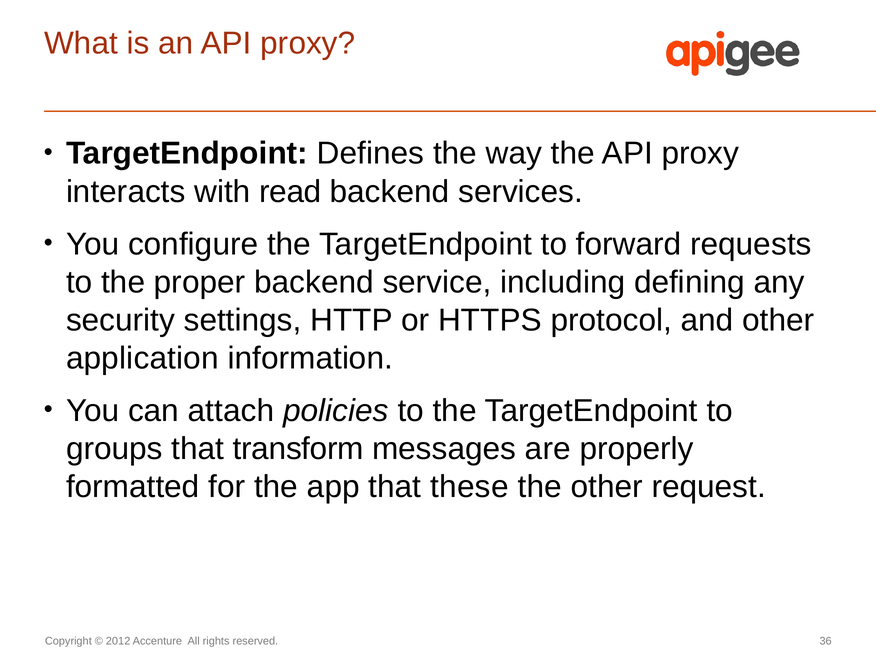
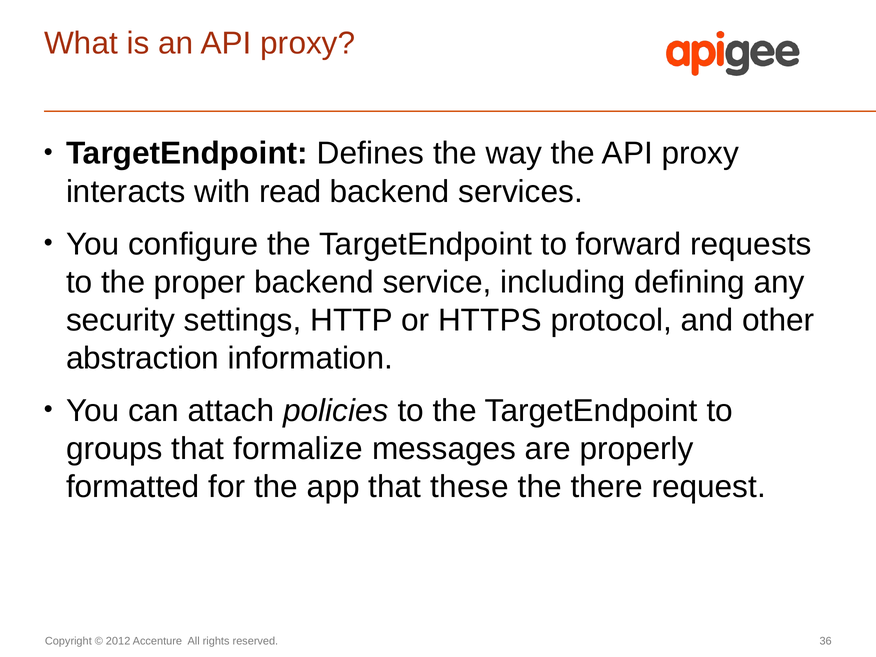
application: application -> abstraction (143, 358)
transform: transform -> formalize (298, 449)
the other: other -> there (607, 487)
